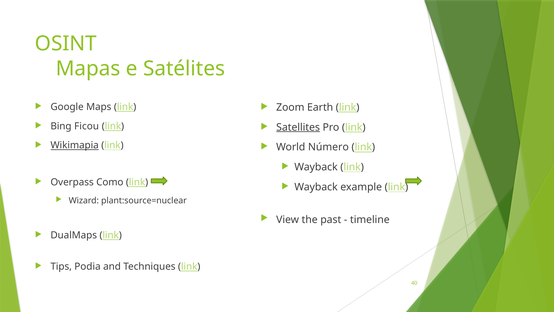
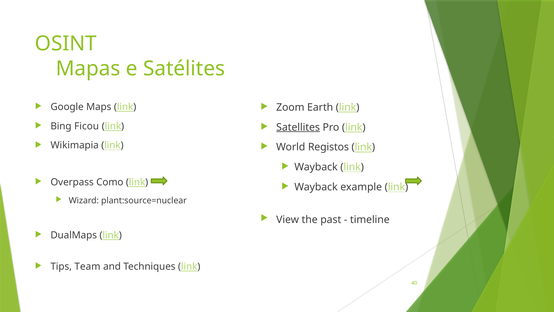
Wikimapia underline: present -> none (75, 145)
Número: Número -> Registos (328, 147)
Podia: Podia -> Team (87, 266)
